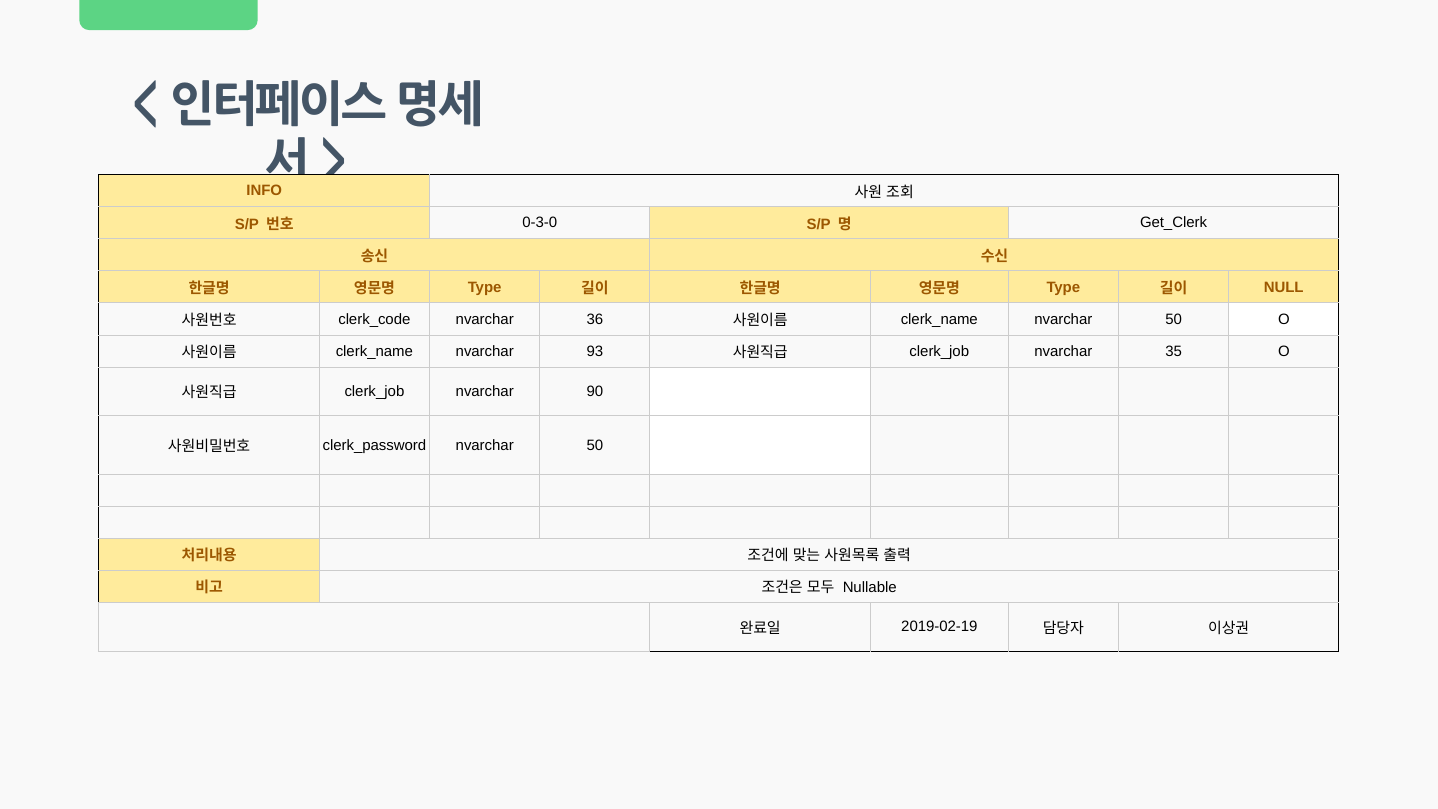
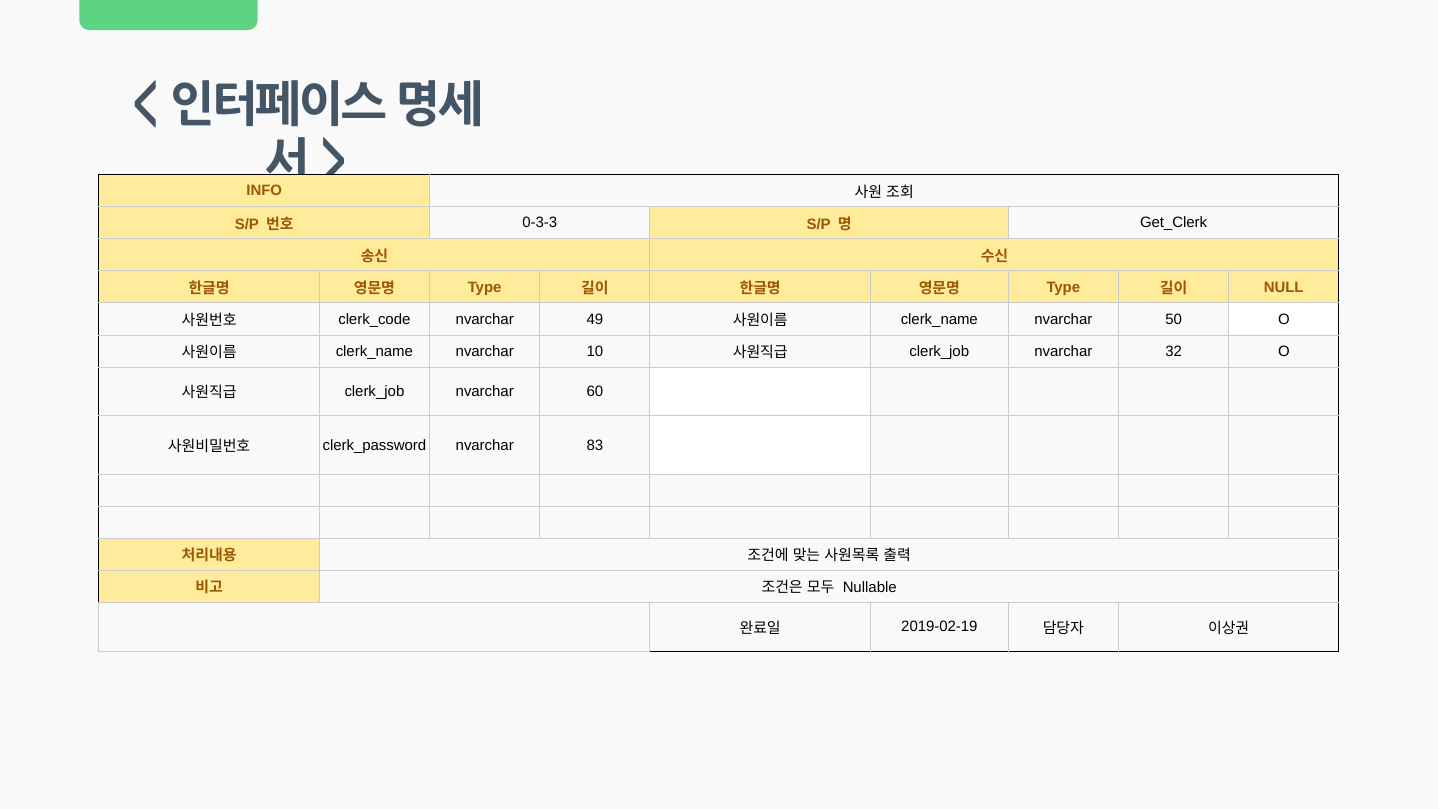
0-3-0: 0-3-0 -> 0-3-3 (540, 223)
36: 36 -> 49 (595, 319)
93: 93 -> 10 (595, 351)
35: 35 -> 32 (1174, 351)
90: 90 -> 60 (595, 392)
50: 50 -> 83 (595, 445)
